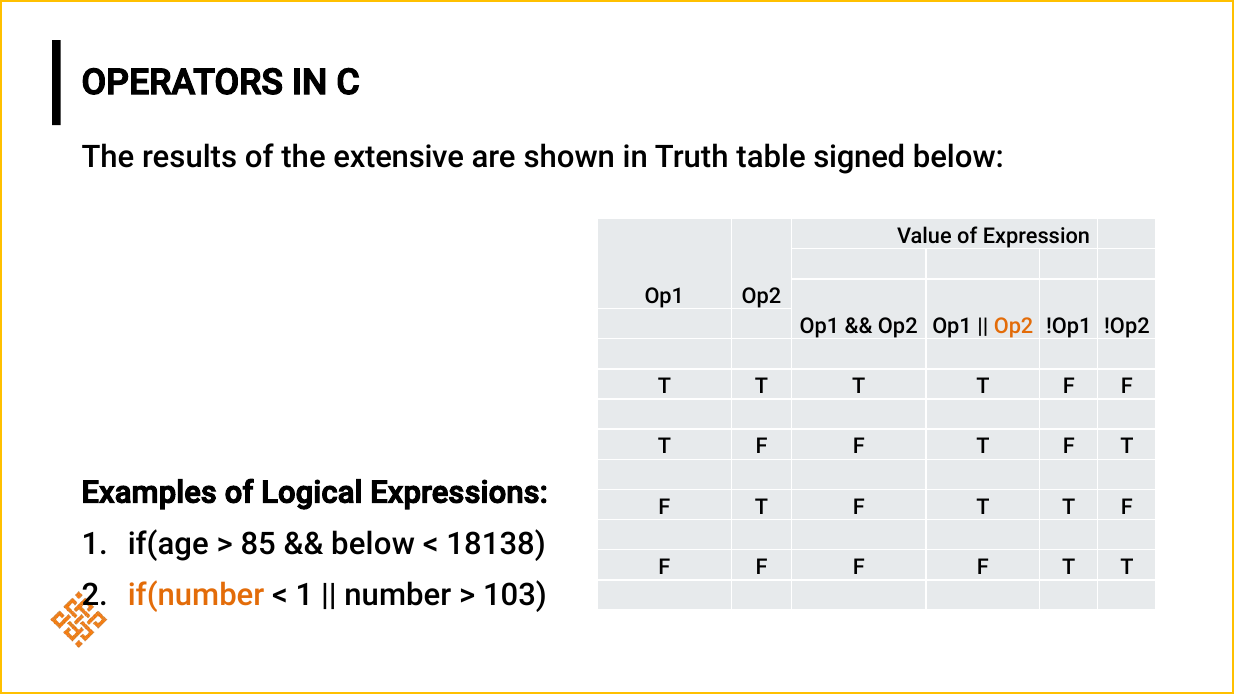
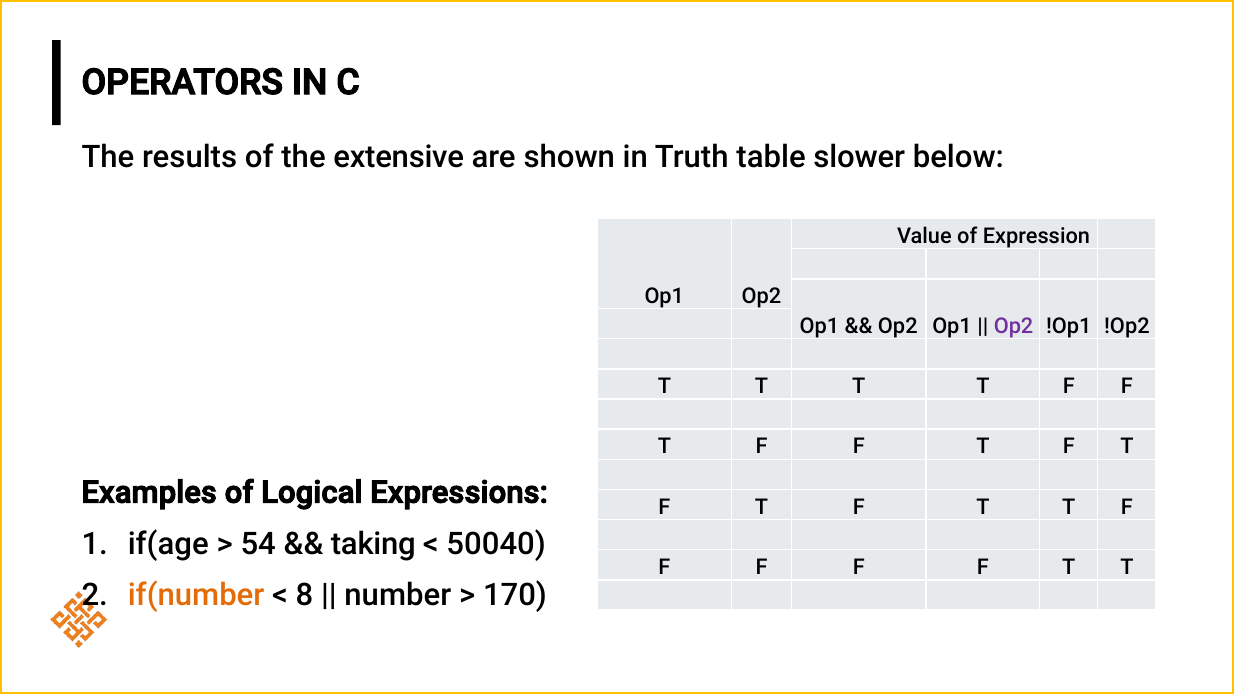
signed: signed -> slower (859, 157)
Op2 colour: orange -> purple (1014, 326)
85: 85 -> 54 (258, 545)
below: below -> taking (373, 545)
18138: 18138 -> 50040 (496, 545)
1: 1 -> 8 (304, 596)
103: 103 -> 170 (515, 596)
